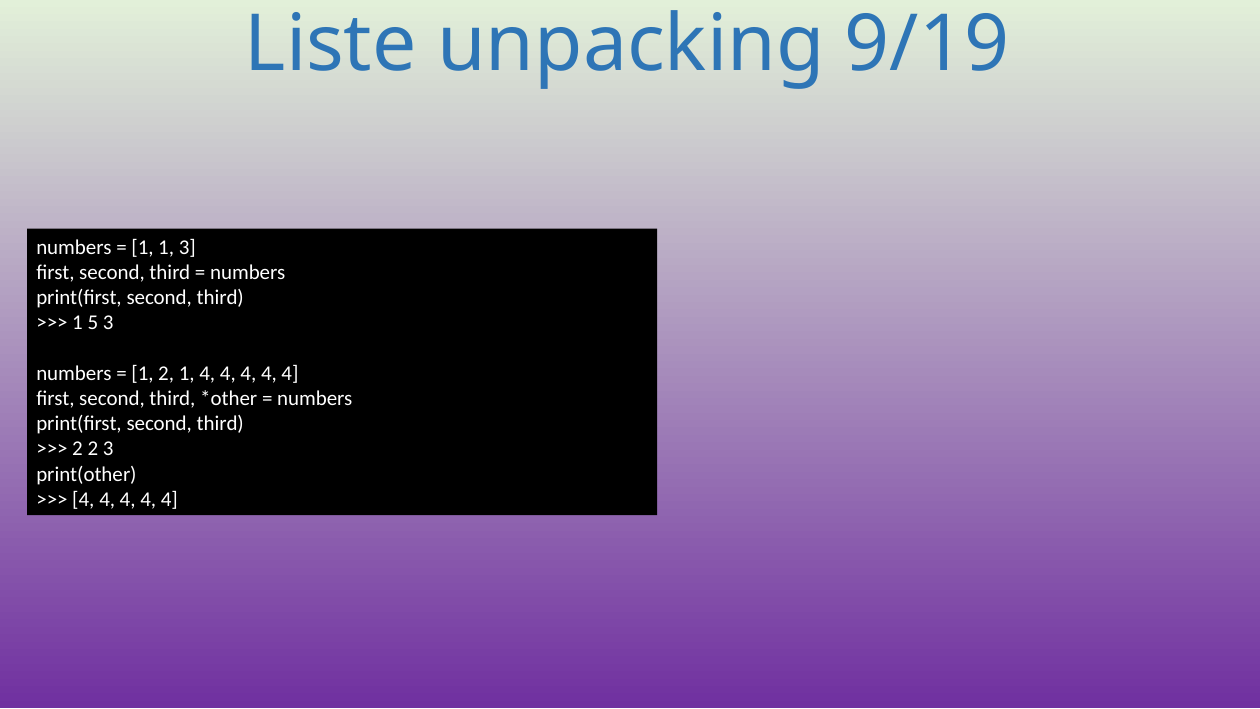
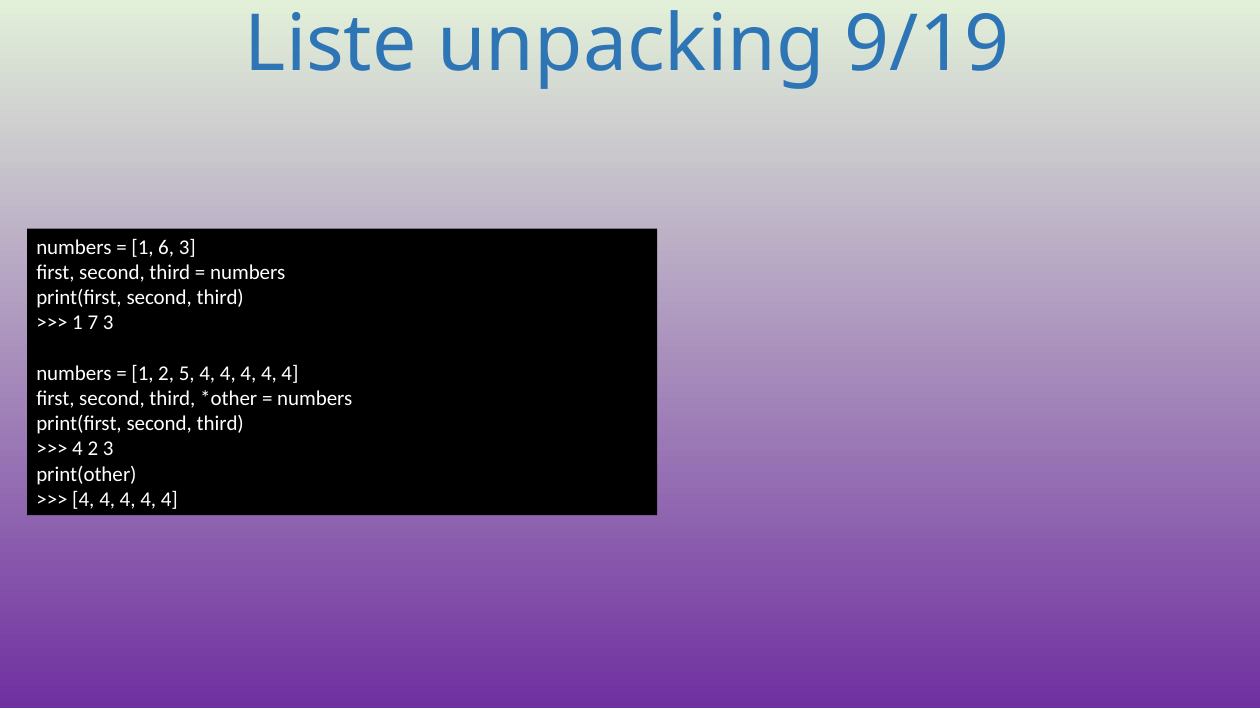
1 1: 1 -> 6 (166, 247)
5: 5 -> 7 (93, 323)
2 1: 1 -> 5 (187, 373)
2: 2 -> 4 (78, 449)
